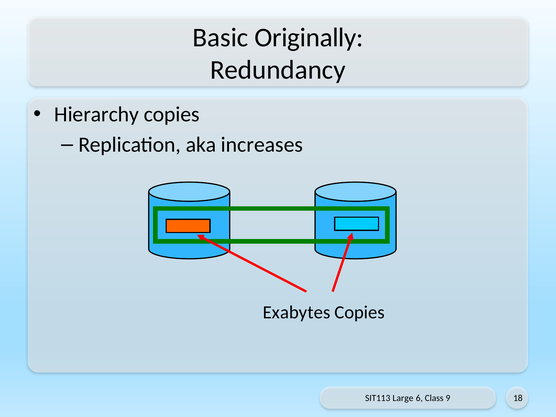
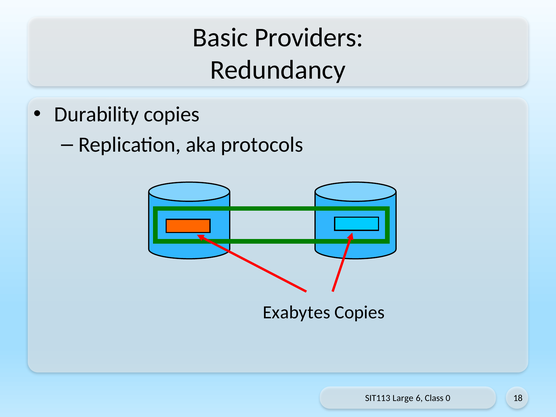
Originally: Originally -> Providers (309, 38)
Hierarchy: Hierarchy -> Durability (97, 115)
increases: increases -> protocols (262, 145)
9: 9 -> 0 (448, 398)
